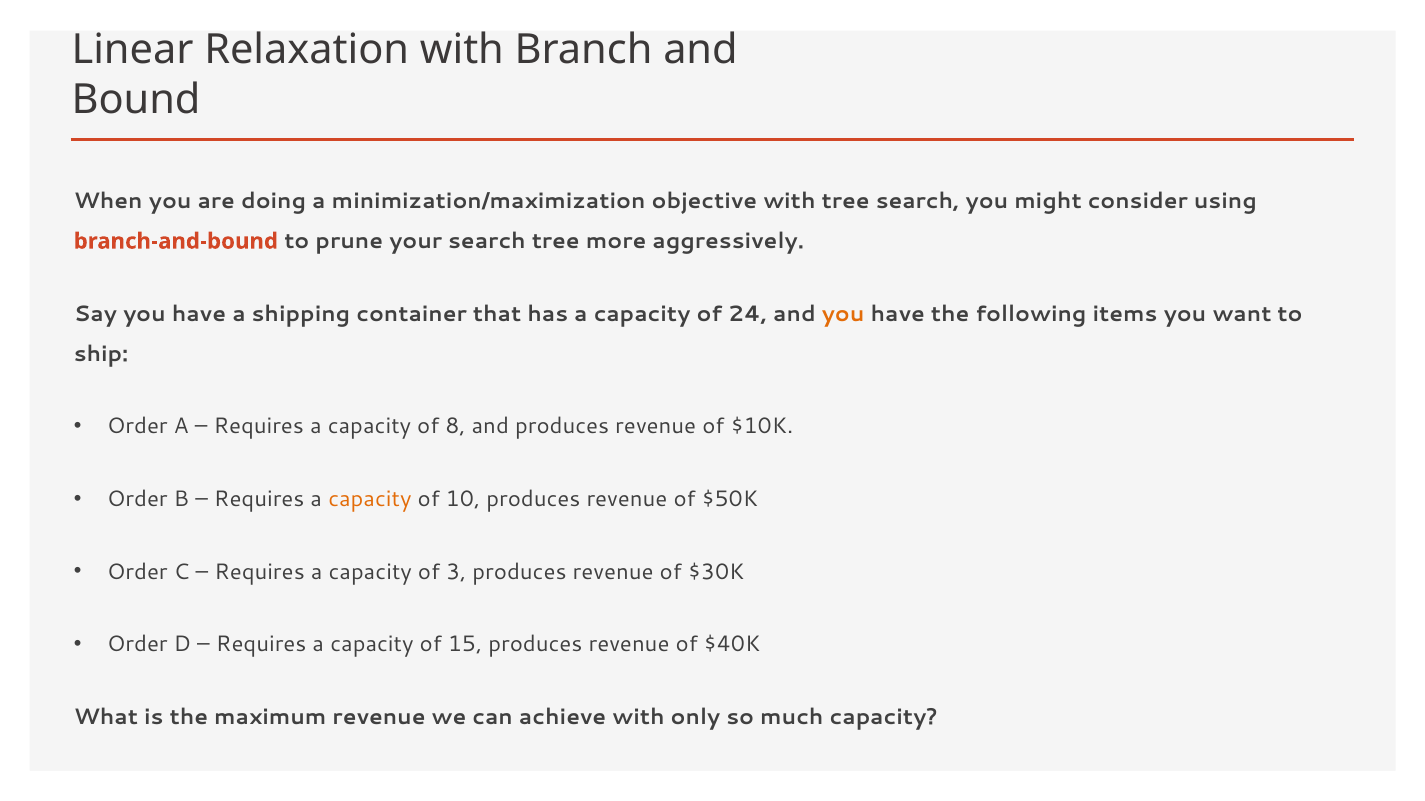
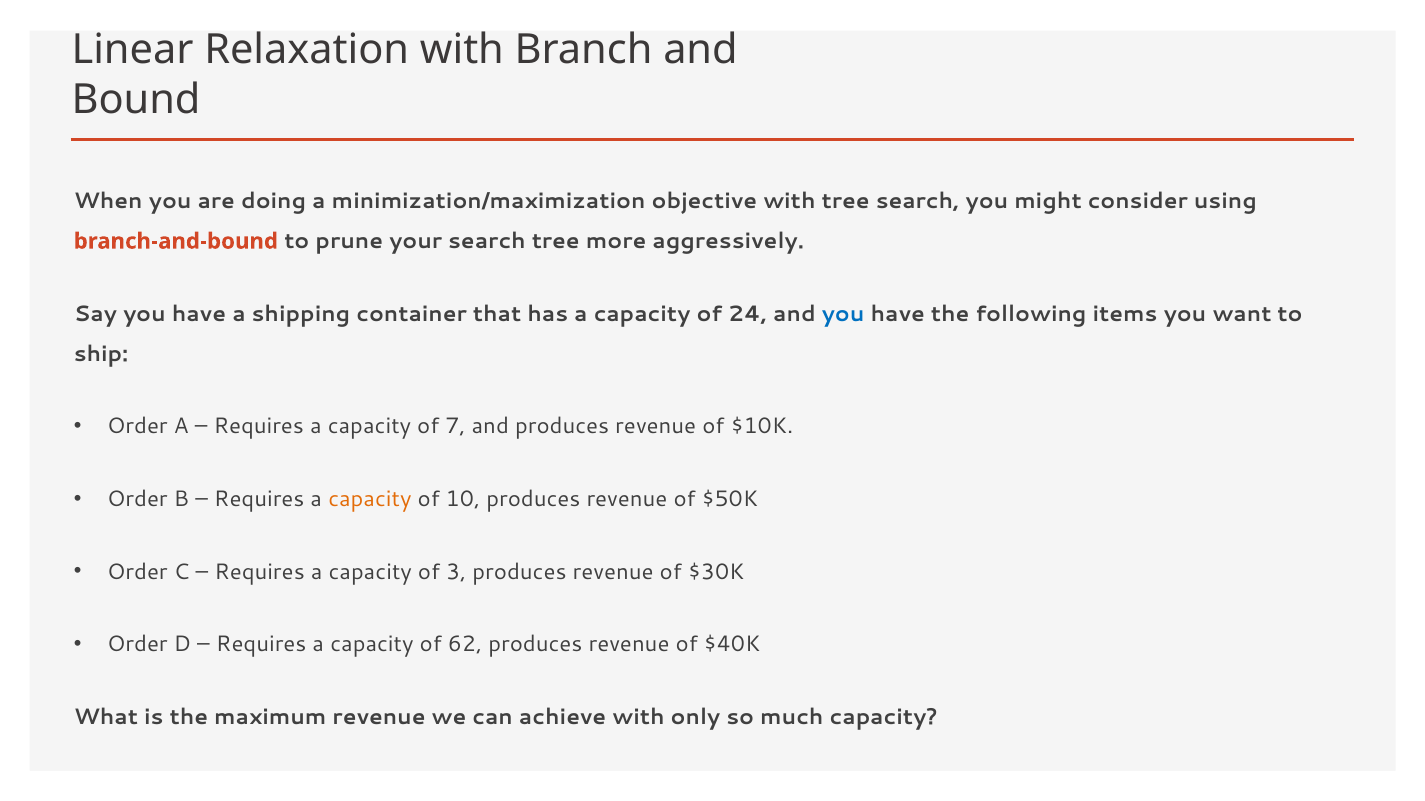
you colour: orange -> blue (843, 314)
8: 8 -> 7 (455, 427)
15: 15 -> 62 (465, 645)
